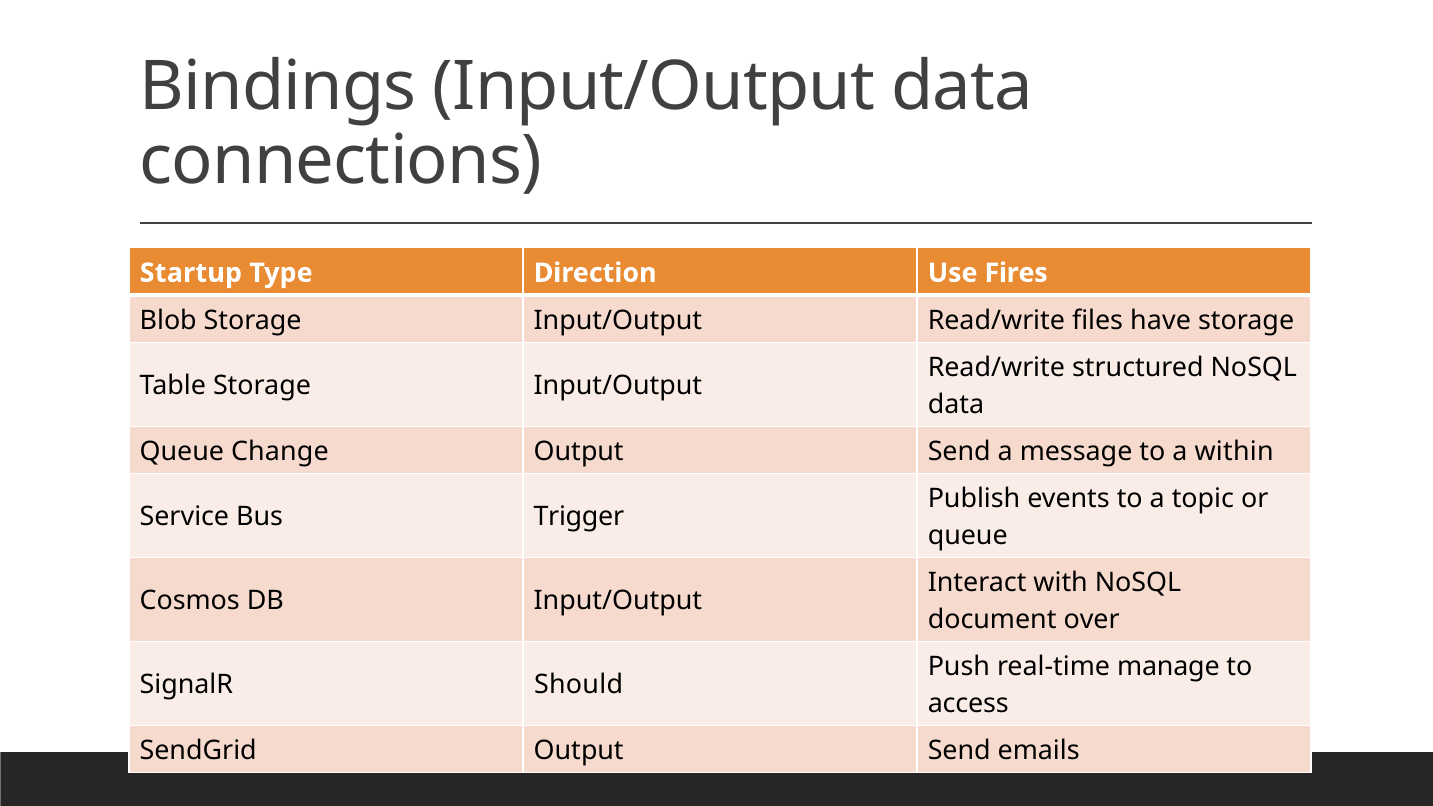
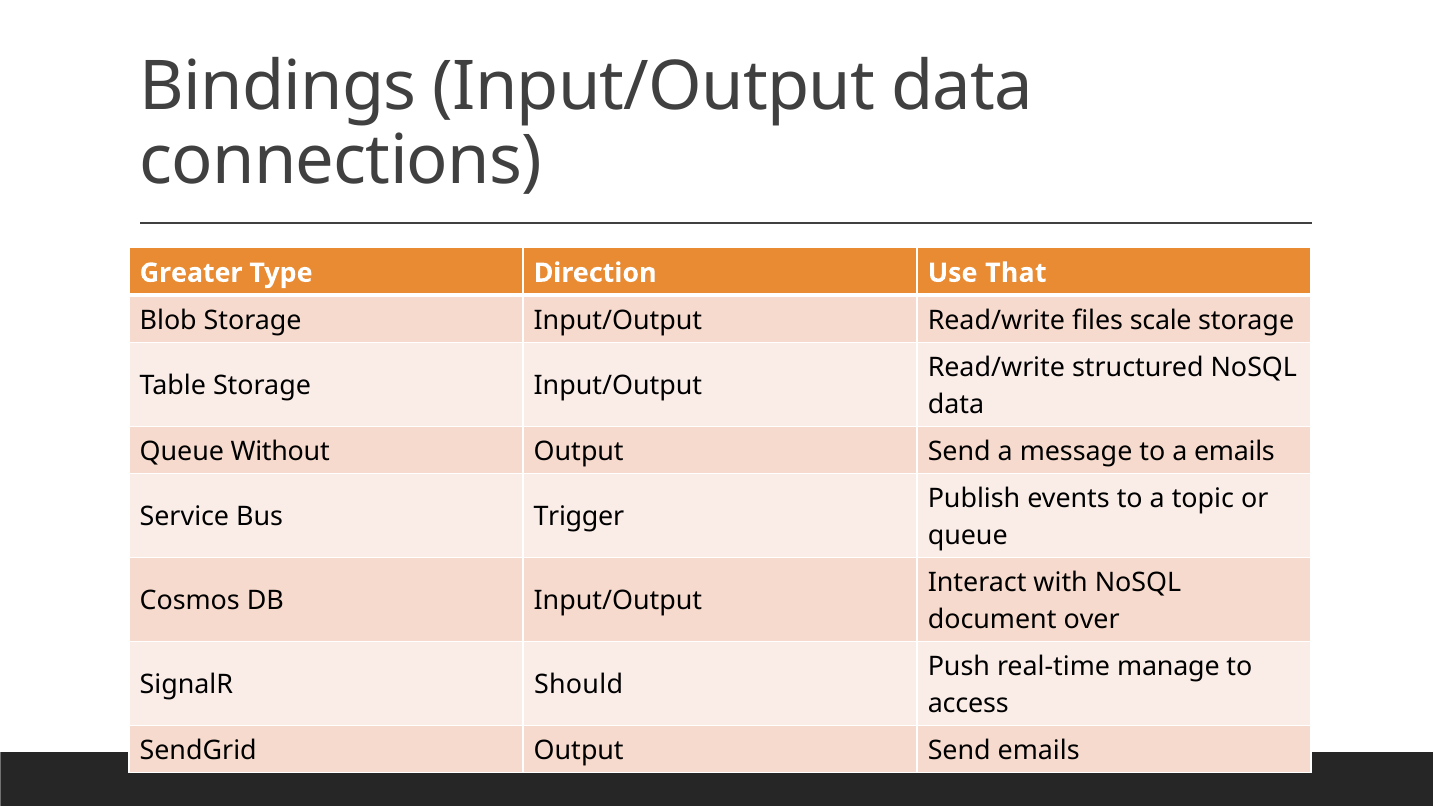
Startup: Startup -> Greater (191, 273)
Fires: Fires -> That (1016, 273)
have: have -> scale (1161, 320)
Change: Change -> Without (280, 452)
a within: within -> emails (1234, 452)
